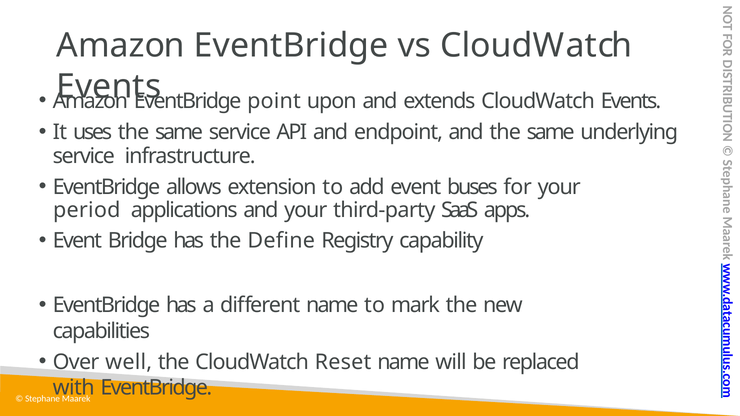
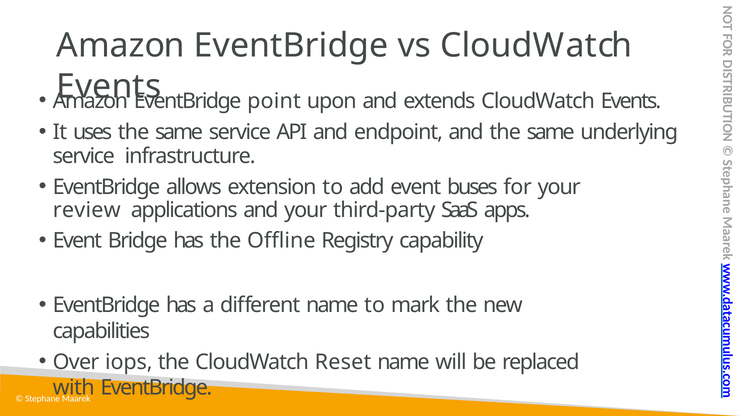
period: period -> review (87, 210)
Define: Define -> Offline (281, 241)
well: well -> iops (129, 362)
